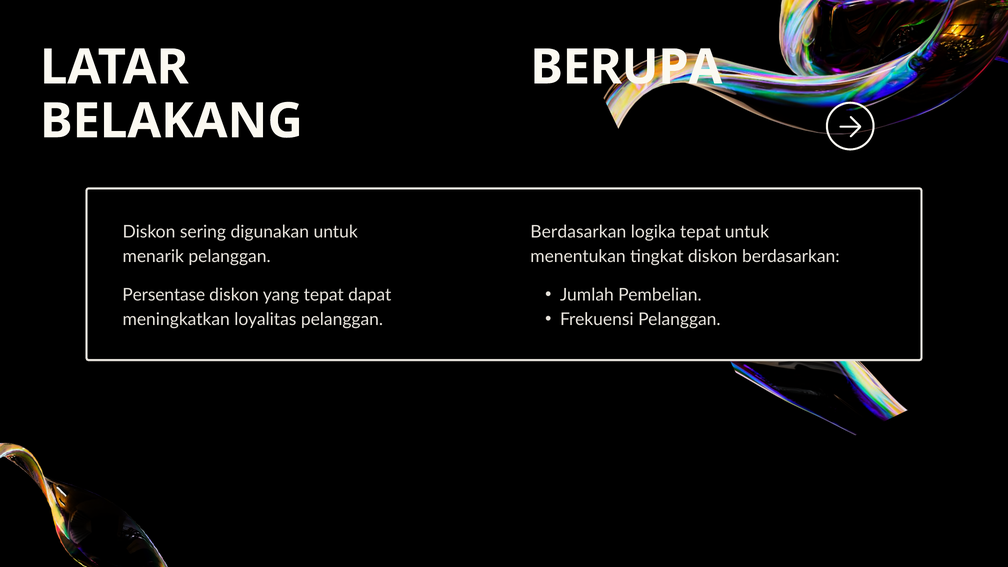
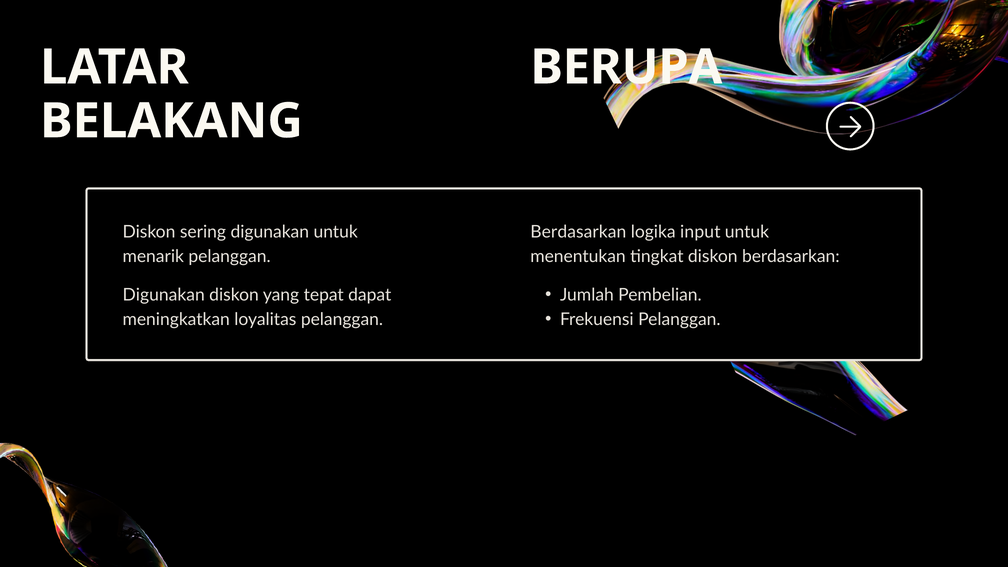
logika tepat: tepat -> input (700, 232)
Persentase: Persentase -> Digunakan (164, 295)
